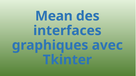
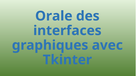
Mean: Mean -> Orale (54, 16)
